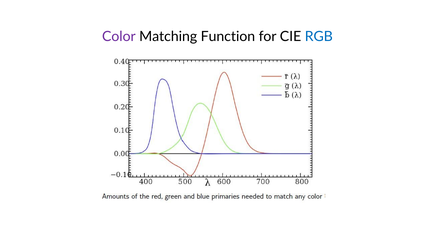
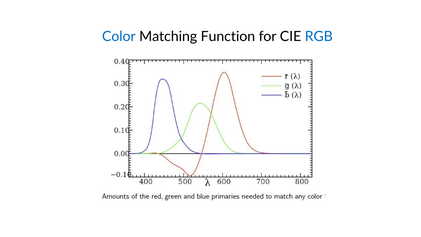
Color colour: purple -> blue (119, 36)
